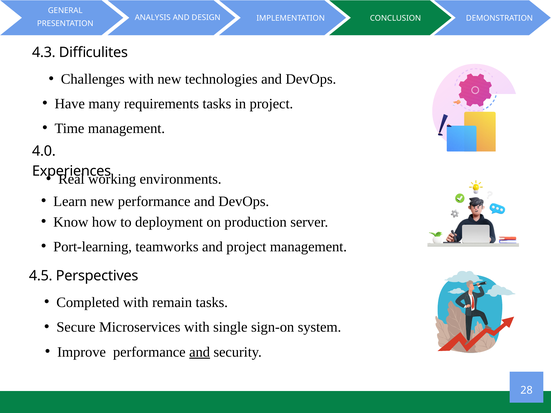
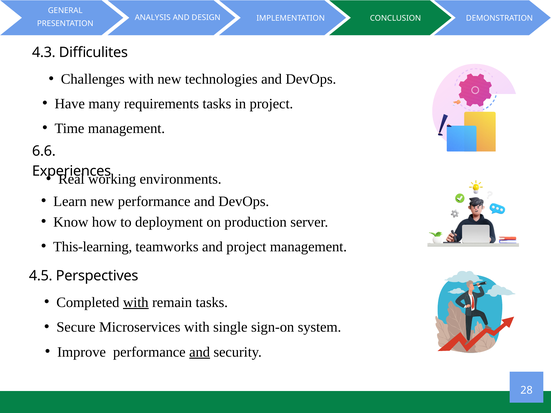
4.0: 4.0 -> 6.6 (44, 151)
Port-learning: Port-learning -> This-learning (93, 247)
with underline: none -> present (136, 303)
